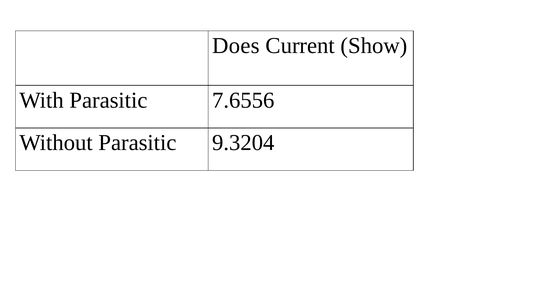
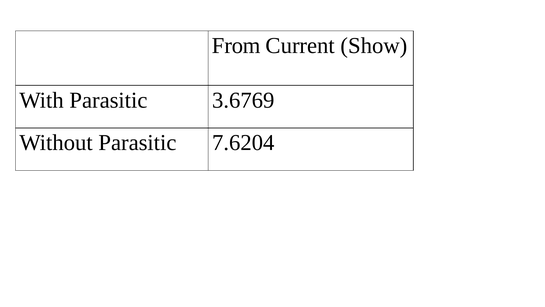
Does: Does -> From (236, 46)
7.6556: 7.6556 -> 3.6769 (243, 100)
9.3204: 9.3204 -> 7.6204 (243, 143)
